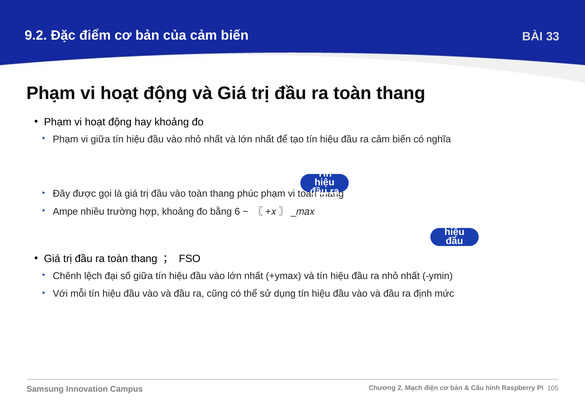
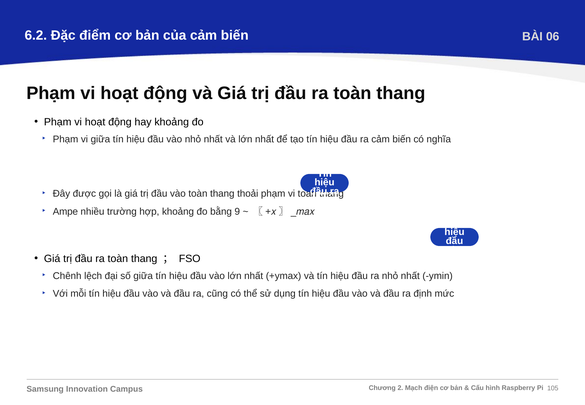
9.2: 9.2 -> 6.2 (36, 35)
33: 33 -> 06 (553, 36)
phúc: phúc -> thoải (248, 194)
6: 6 -> 9 (237, 212)
